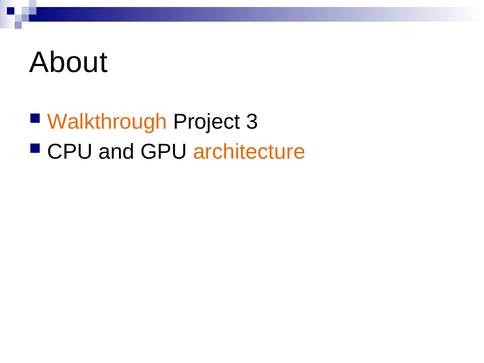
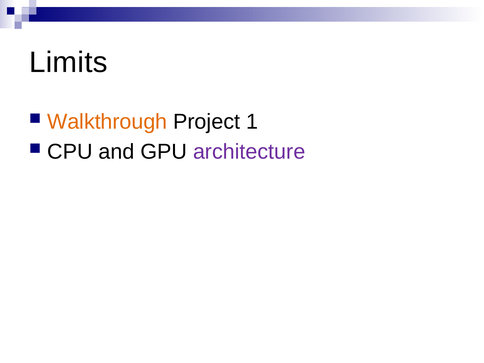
About: About -> Limits (68, 63)
3: 3 -> 1 (252, 122)
architecture colour: orange -> purple (249, 152)
